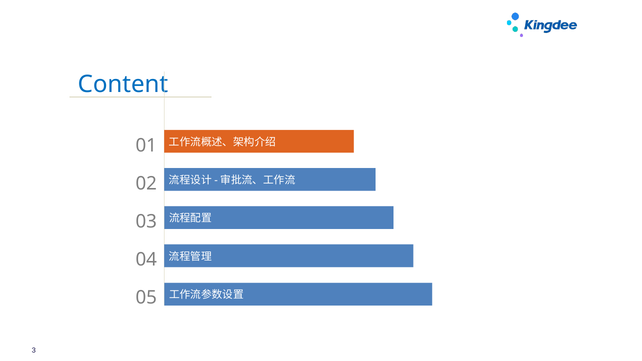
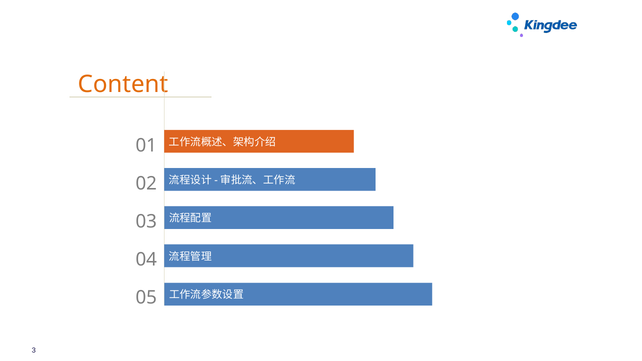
Content colour: blue -> orange (123, 84)
